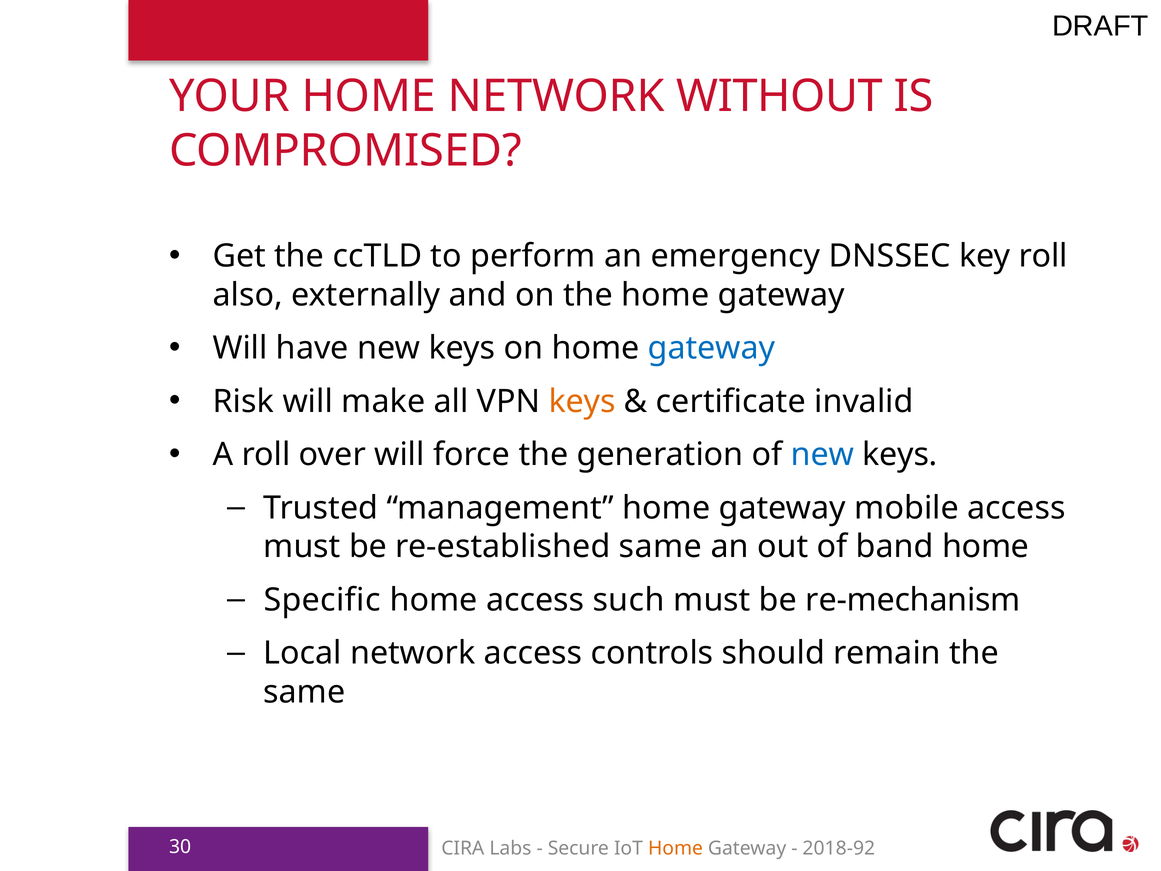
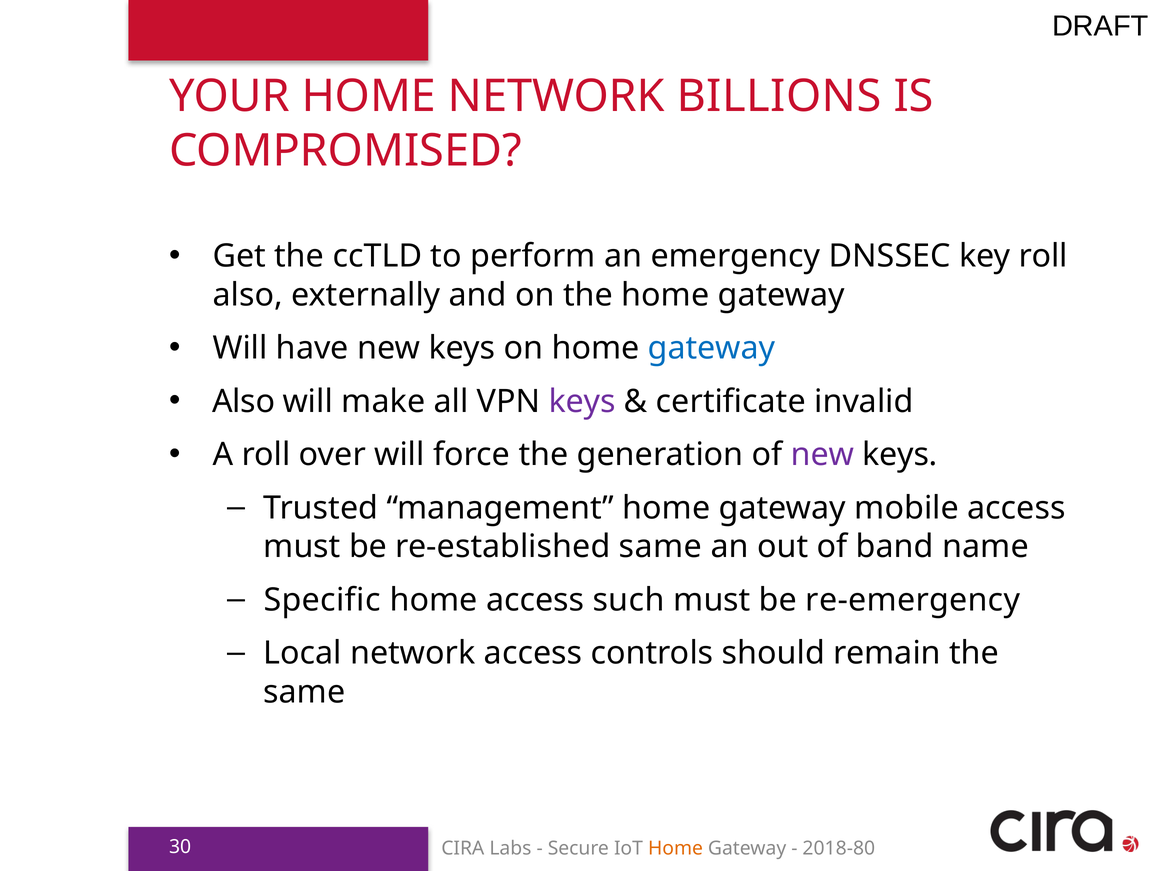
WITHOUT: WITHOUT -> BILLIONS (779, 97)
Risk: Risk -> Also (244, 401)
keys colour: orange -> purple (582, 401)
new colour: blue -> purple (822, 455)
band home: home -> name (985, 547)
re-mechanism: re-mechanism -> re-emergency (913, 600)
2018-92: 2018-92 -> 2018-80 (839, 848)
